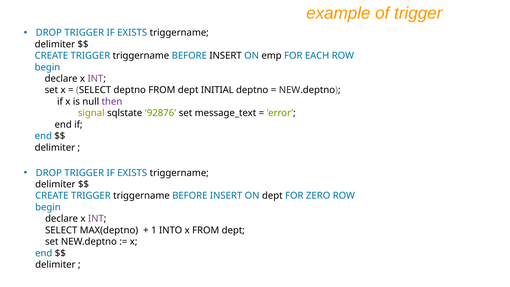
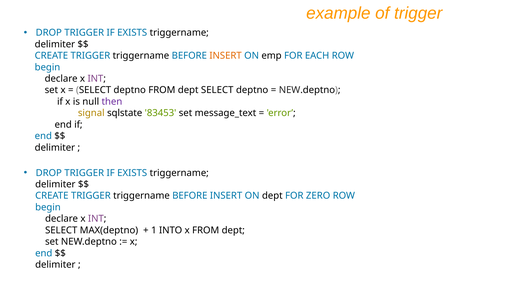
INSERT colour: black -> orange (226, 56)
dept INITIAL: INITIAL -> SELECT (217, 90)
92876: 92876 -> 83453 (161, 113)
